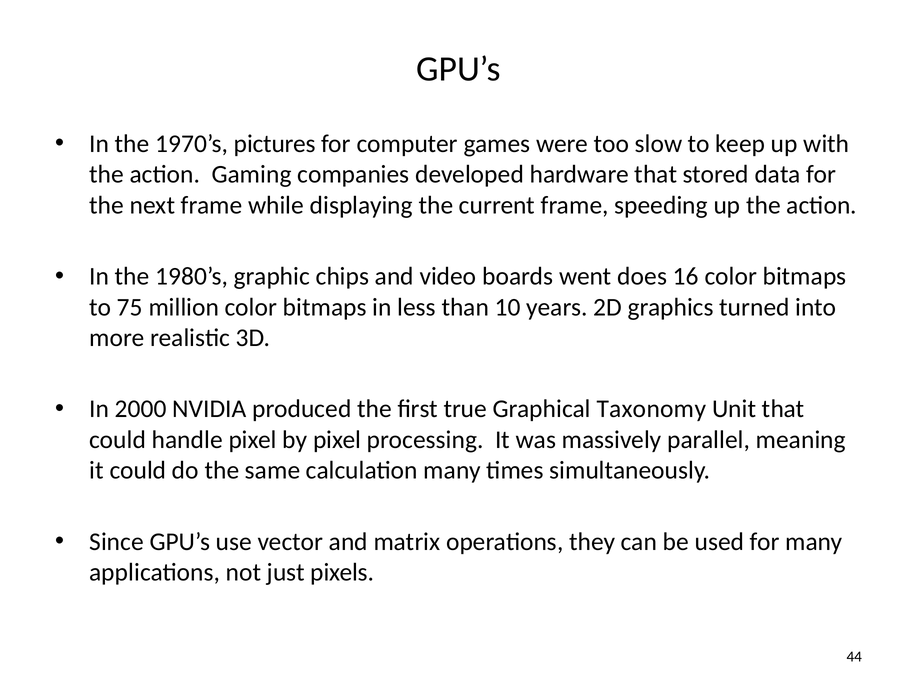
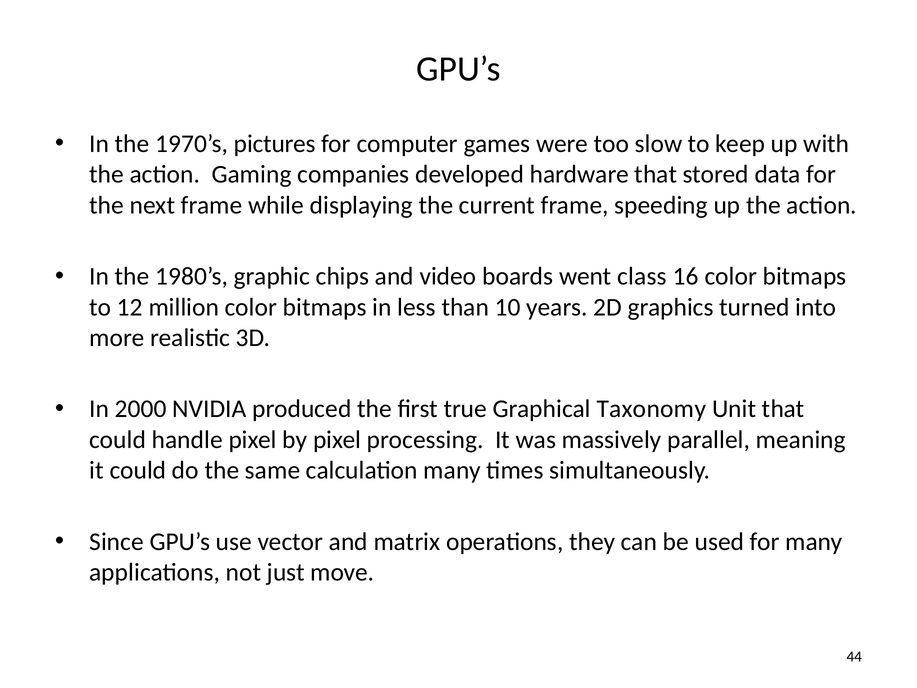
does: does -> class (642, 276)
75: 75 -> 12 (130, 307)
pixels: pixels -> move (342, 572)
